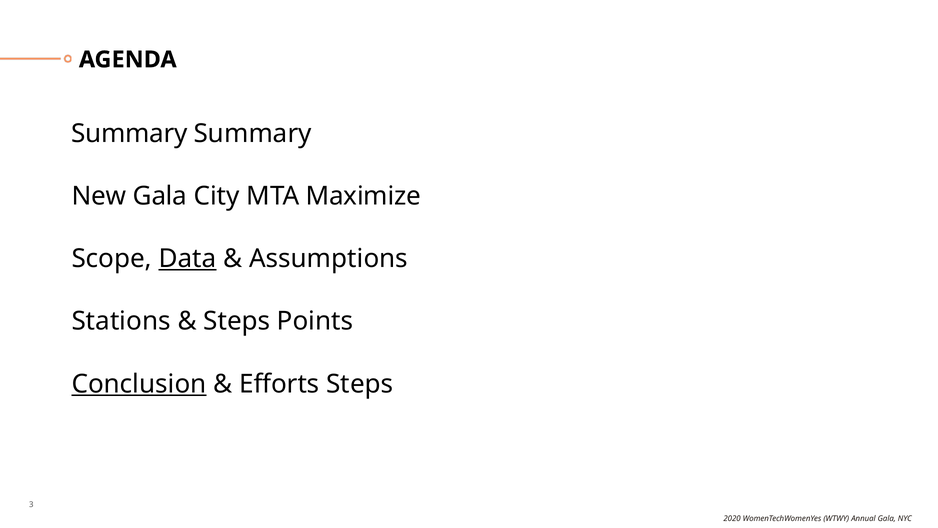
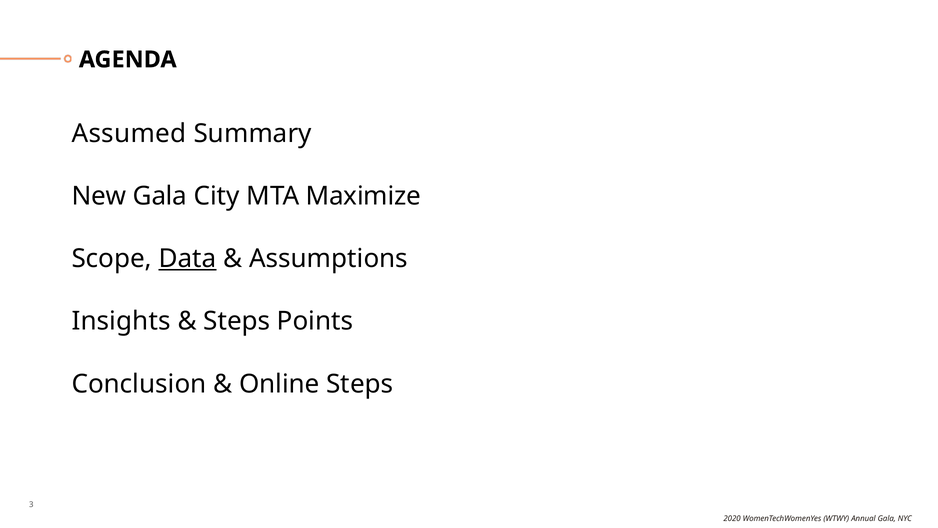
Summary: Summary -> Assumed (129, 133)
Stations: Stations -> Insights (121, 321)
Conclusion underline: present -> none (139, 384)
Efforts: Efforts -> Online (279, 384)
